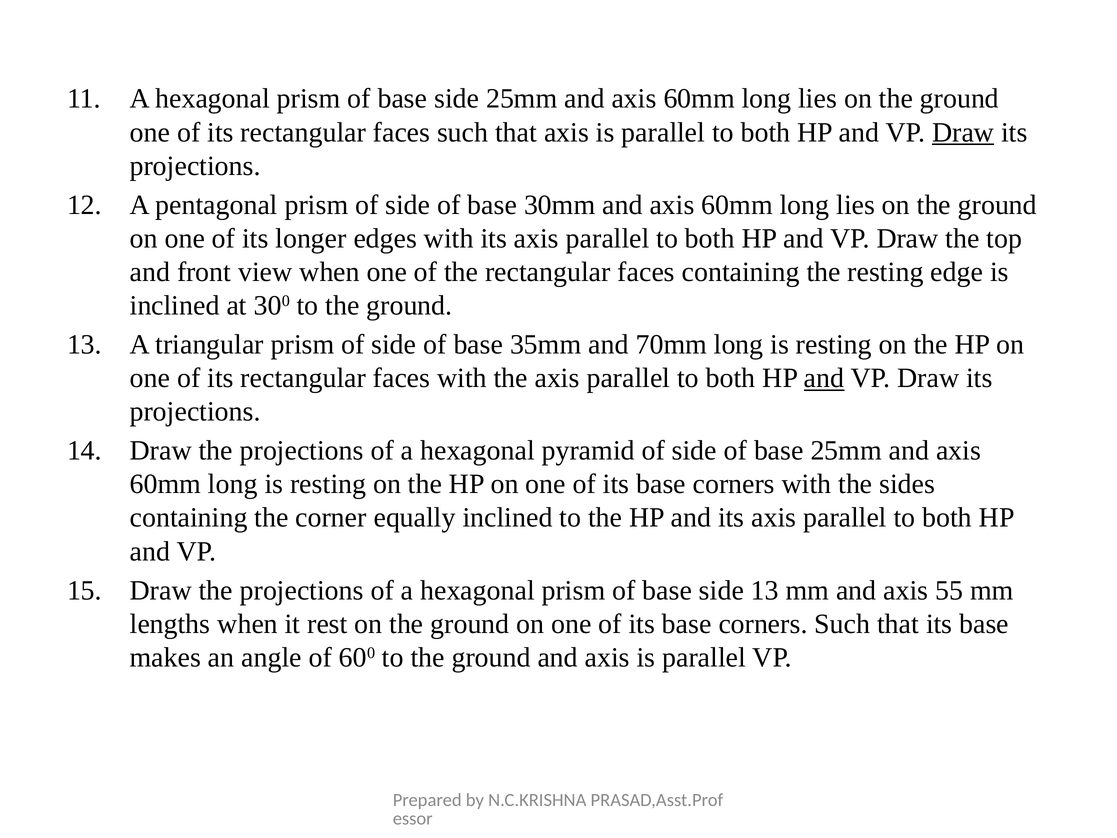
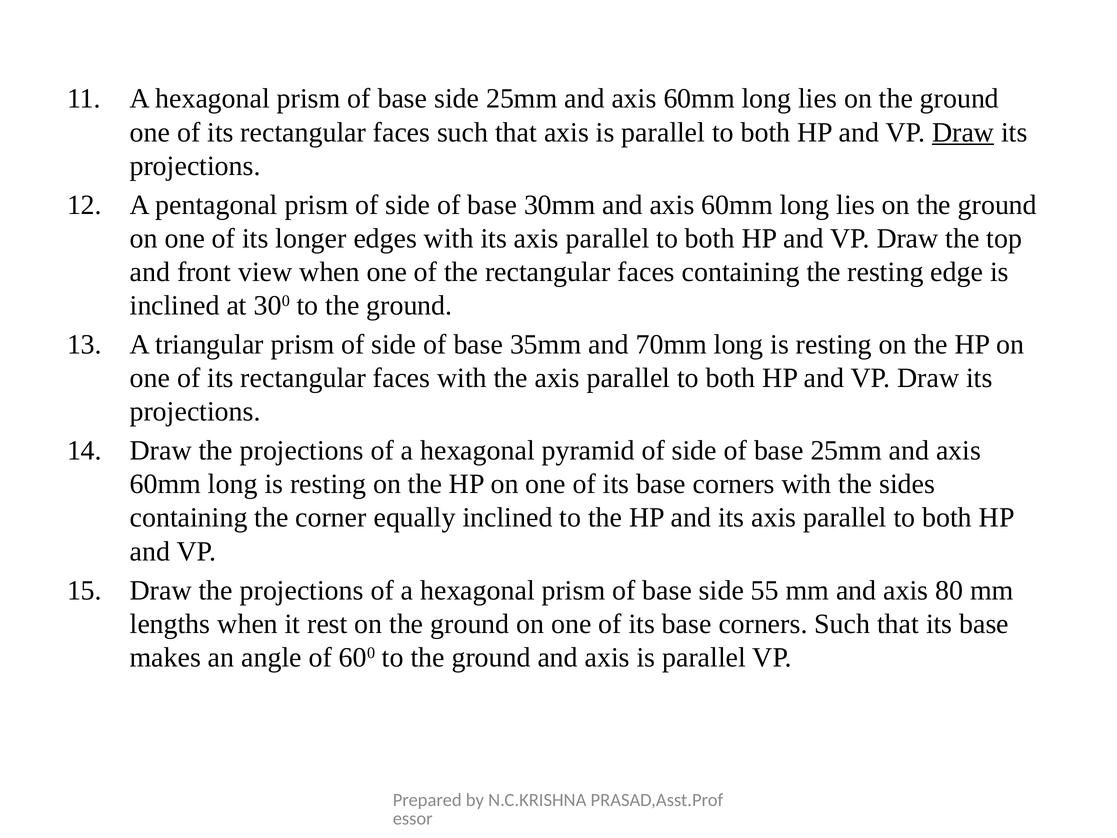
and underline: present -> none (824, 378)
side 13: 13 -> 55 (765, 590)
55: 55 -> 80 (949, 590)
